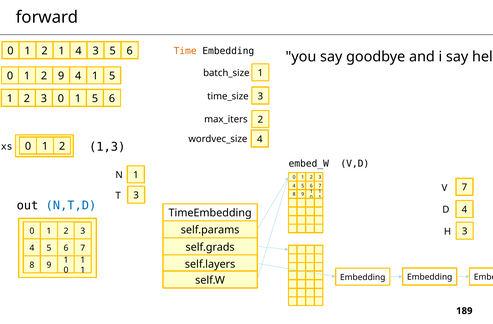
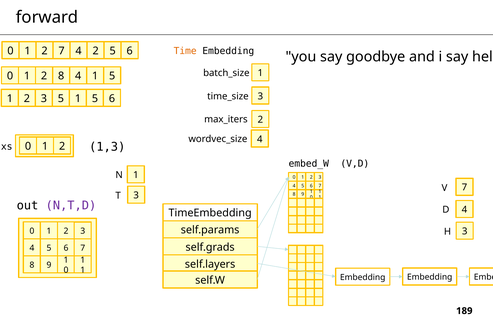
2 1: 1 -> 7 (62, 51)
4 3: 3 -> 2 (96, 51)
2 9: 9 -> 8 (61, 76)
3 0: 0 -> 5 (61, 98)
N,T,D colour: blue -> purple (71, 205)
